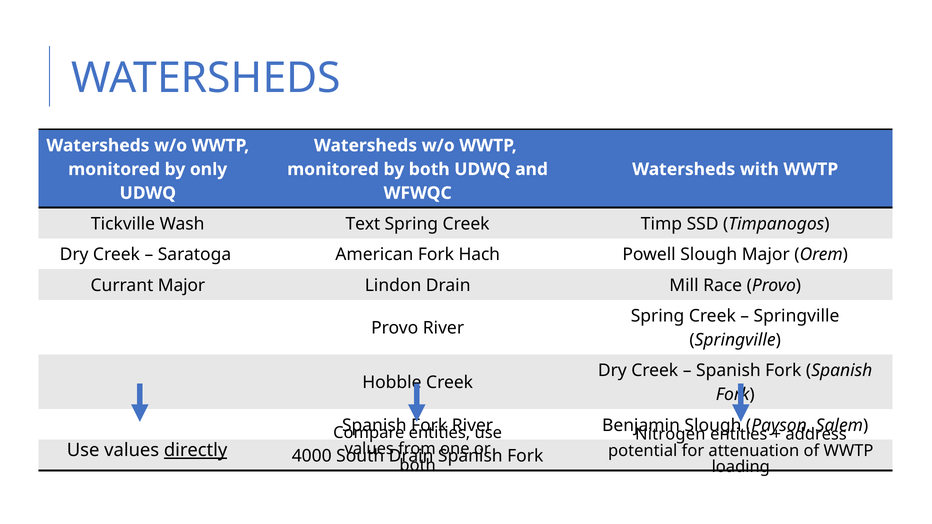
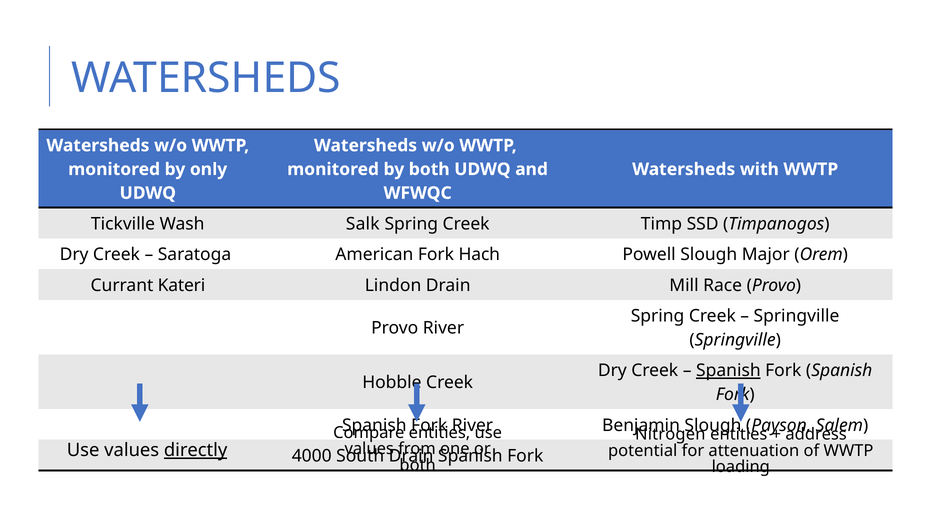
Text: Text -> Salk (363, 224)
Currant Major: Major -> Kateri (181, 286)
Spanish underline: none -> present (728, 371)
